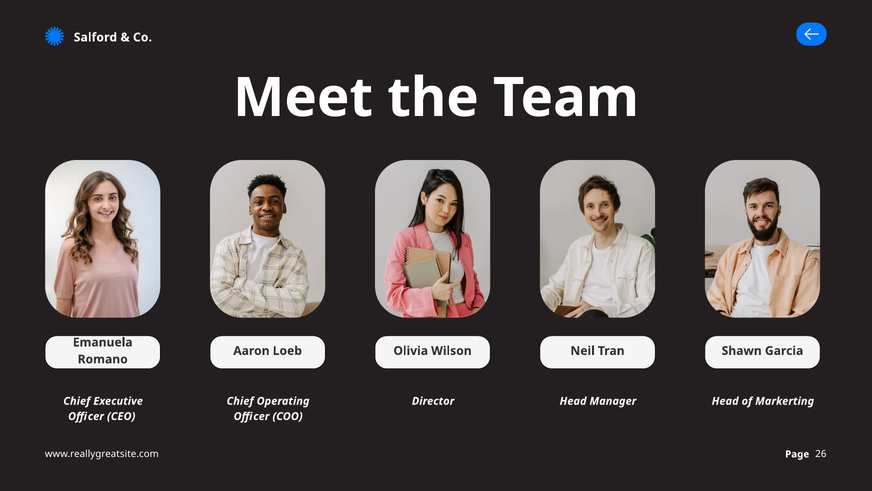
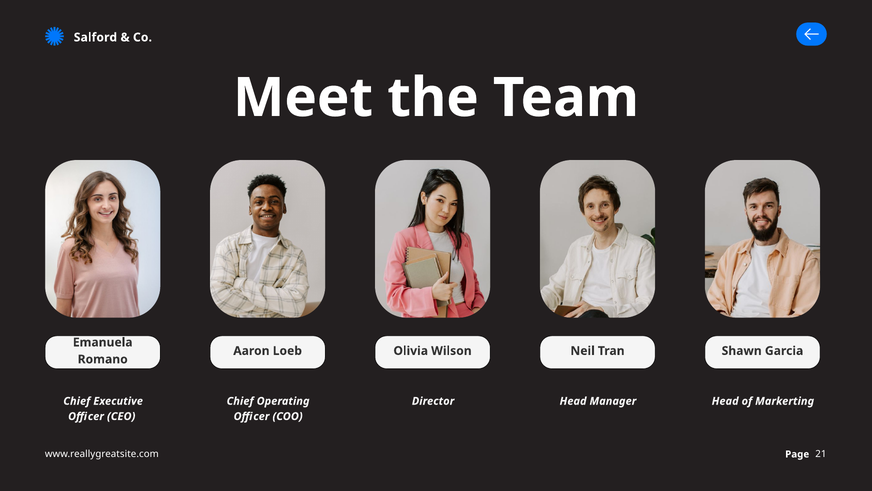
26: 26 -> 21 (821, 454)
